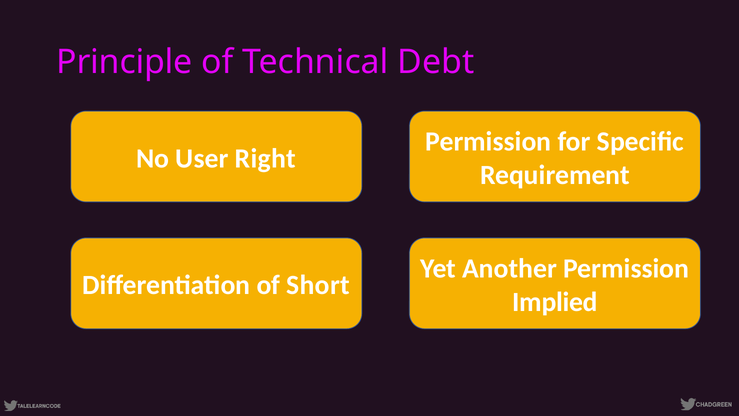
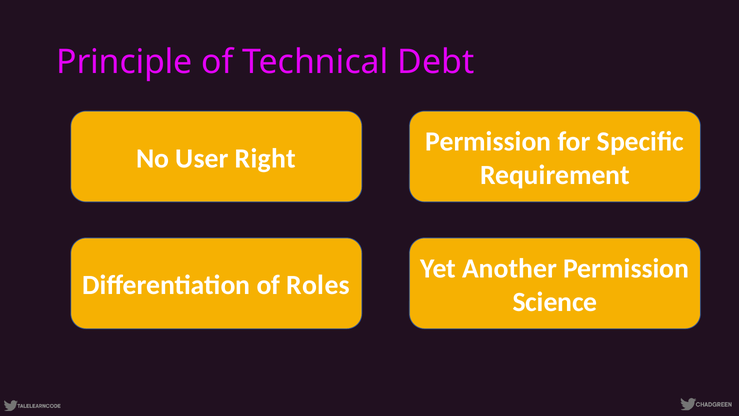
Short: Short -> Roles (318, 285)
Implied: Implied -> Science (555, 302)
